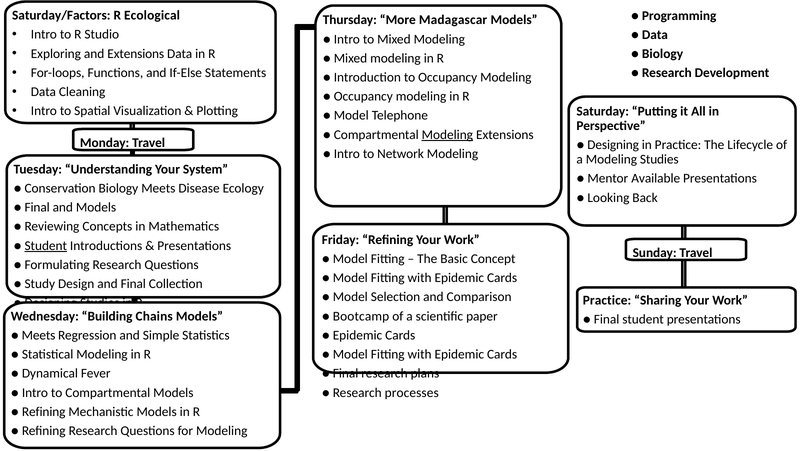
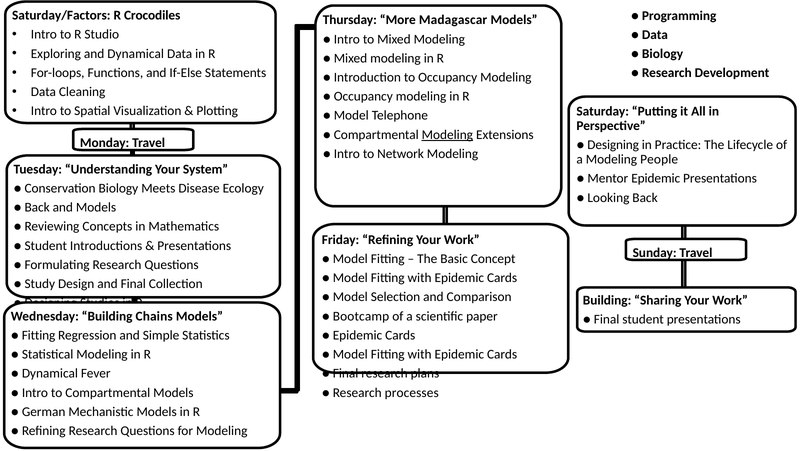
Ecological: Ecological -> Crocodiles (152, 15)
and Extensions: Extensions -> Dynamical (136, 54)
Modeling Studies: Studies -> People (659, 159)
Mentor Available: Available -> Epidemic (656, 178)
Final: Final -> Back (37, 207)
Student underline: present -> none (46, 245)
Practice: Practice -> Building (607, 300)
Meets: Meets -> Fitting (39, 335)
Refining: Refining -> German (44, 411)
